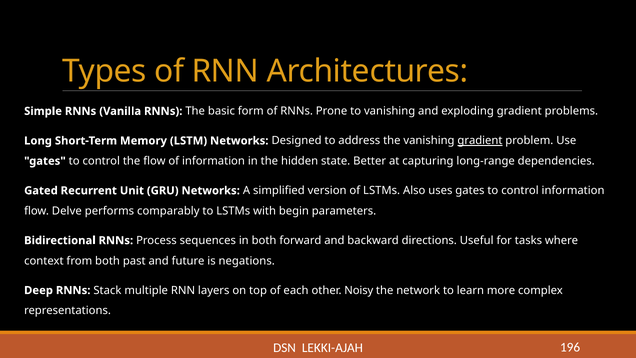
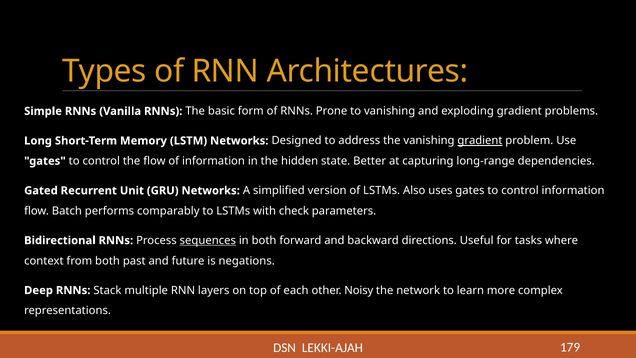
Delve: Delve -> Batch (67, 211)
begin: begin -> check (294, 211)
sequences underline: none -> present (208, 240)
196: 196 -> 179 (570, 347)
